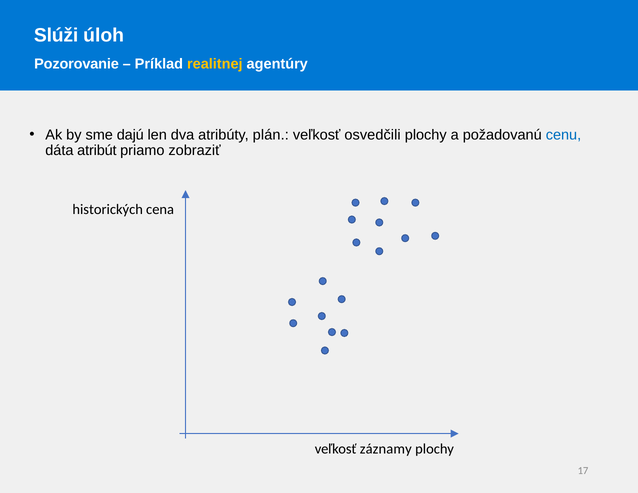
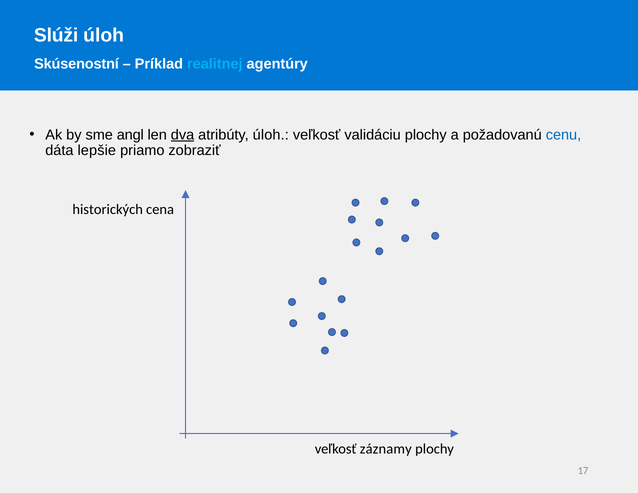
Pozorovanie: Pozorovanie -> Skúsenostní (77, 64)
realitnej colour: yellow -> light blue (215, 64)
dajú: dajú -> angl (130, 135)
dva underline: none -> present (183, 135)
atribúty plán: plán -> úloh (271, 135)
osvedčili: osvedčili -> validáciu (373, 135)
atribút: atribút -> lepšie (97, 150)
